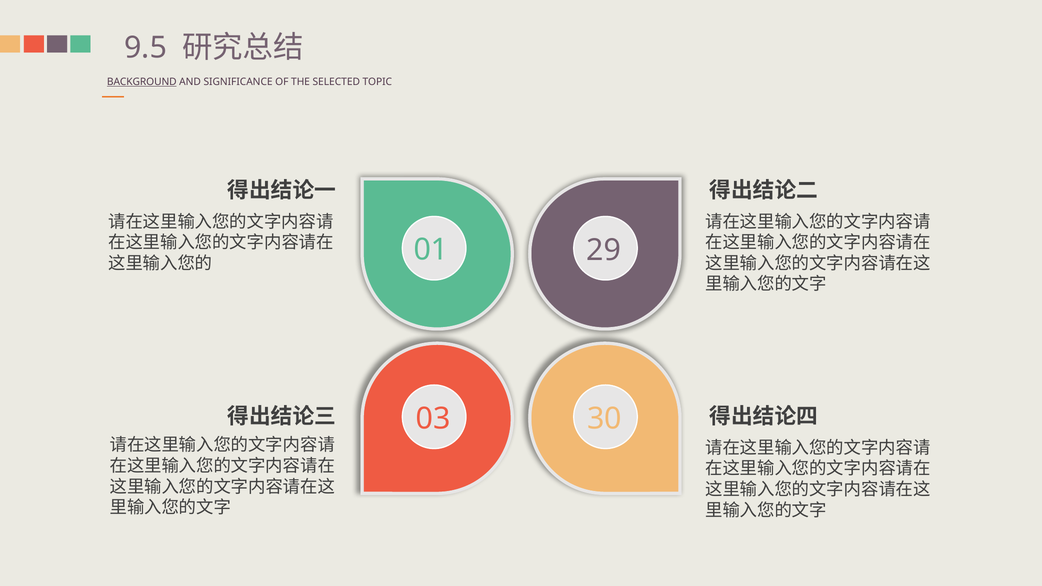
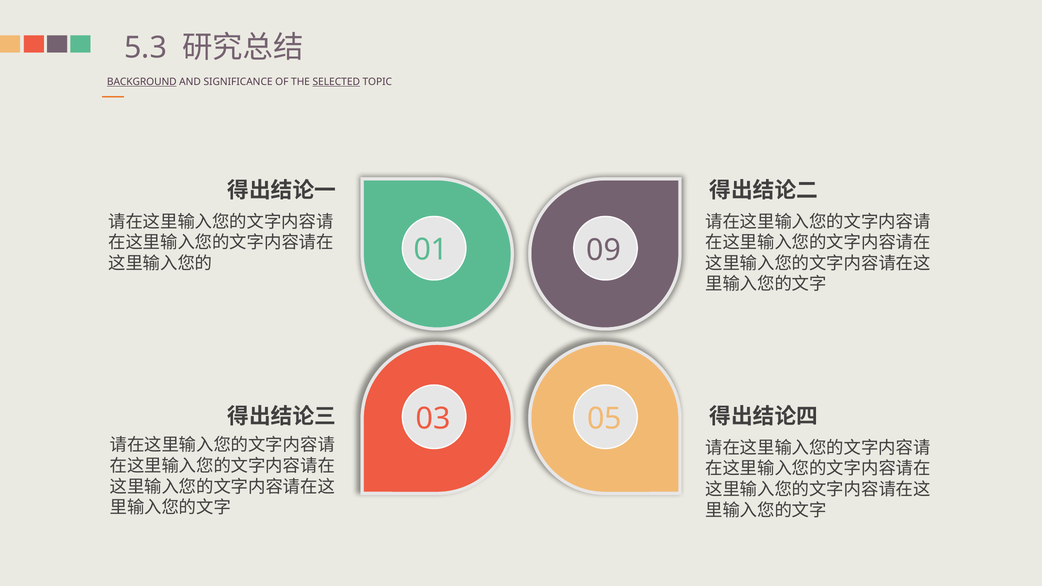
9.5: 9.5 -> 5.3 (146, 48)
SELECTED underline: none -> present (336, 82)
29: 29 -> 09 (604, 250)
30: 30 -> 05 (605, 419)
